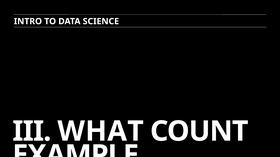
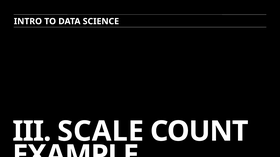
WHAT: WHAT -> SCALE (101, 131)
